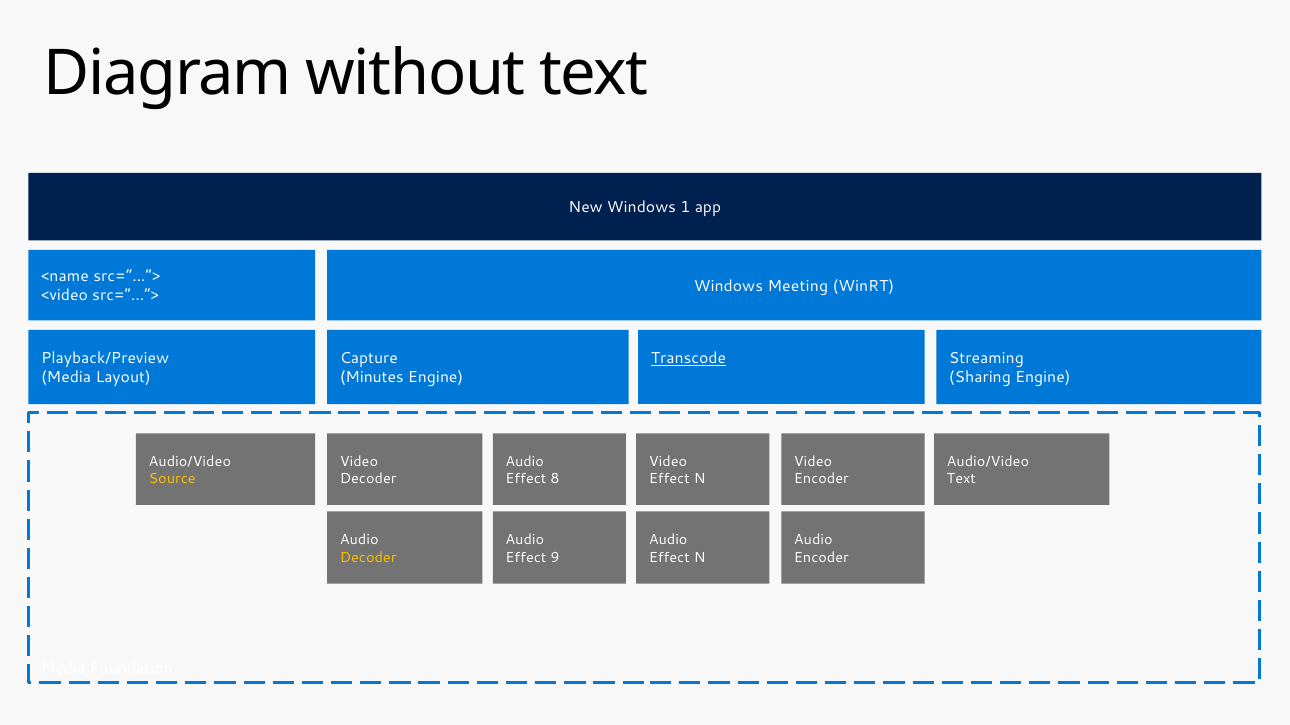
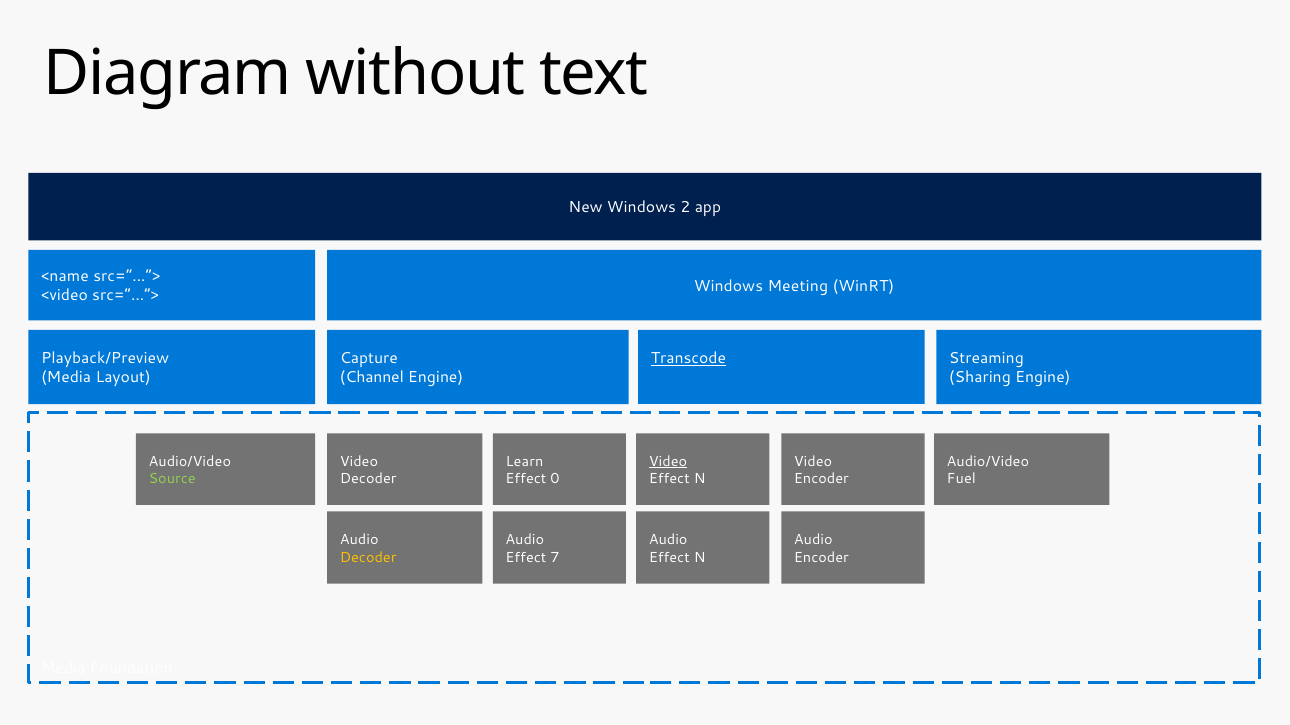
1: 1 -> 2 (685, 208)
Minutes: Minutes -> Channel (372, 378)
Audio: Audio -> Learn (525, 462)
Video underline: none -> present (668, 462)
Source colour: yellow -> light green (172, 479)
8: 8 -> 0 (555, 479)
Text: Text -> Fuel (961, 479)
9: 9 -> 7 (555, 558)
